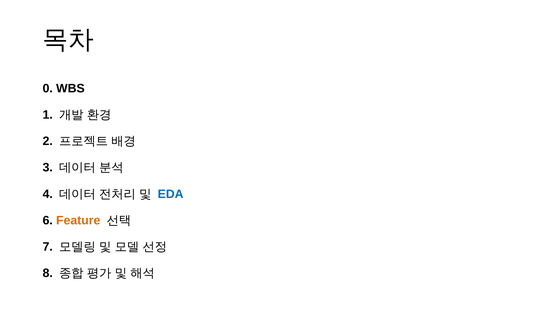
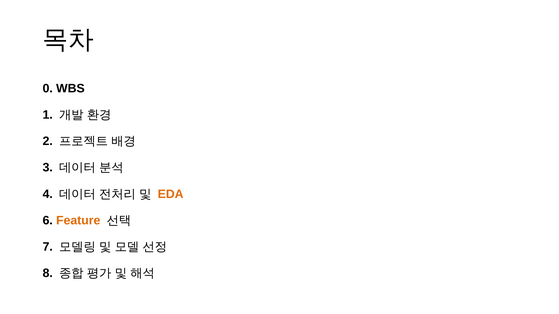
EDA colour: blue -> orange (171, 194)
